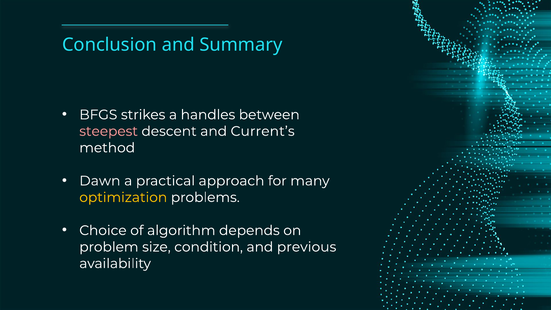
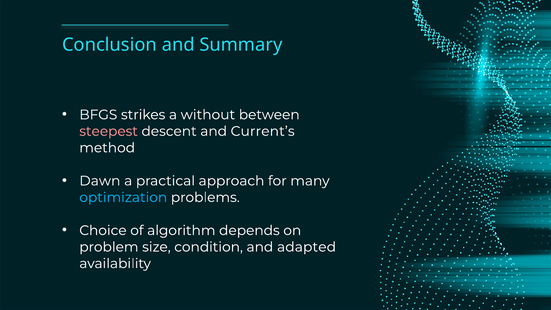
handles: handles -> without (208, 115)
optimization colour: yellow -> light blue (123, 197)
previous: previous -> adapted (307, 247)
